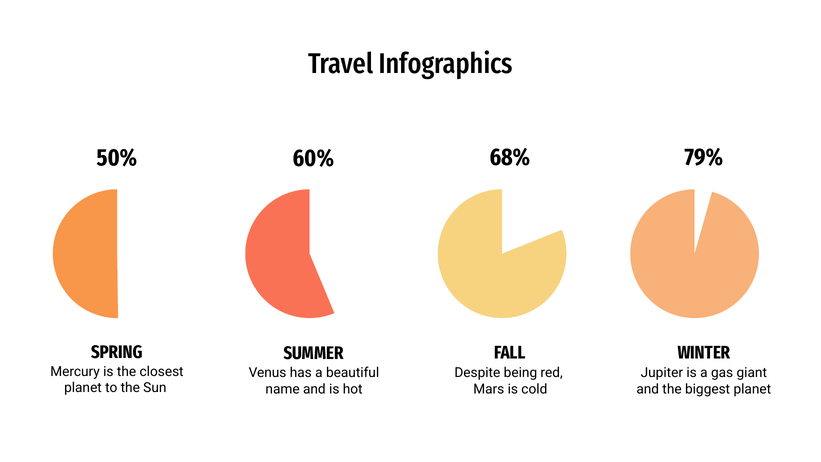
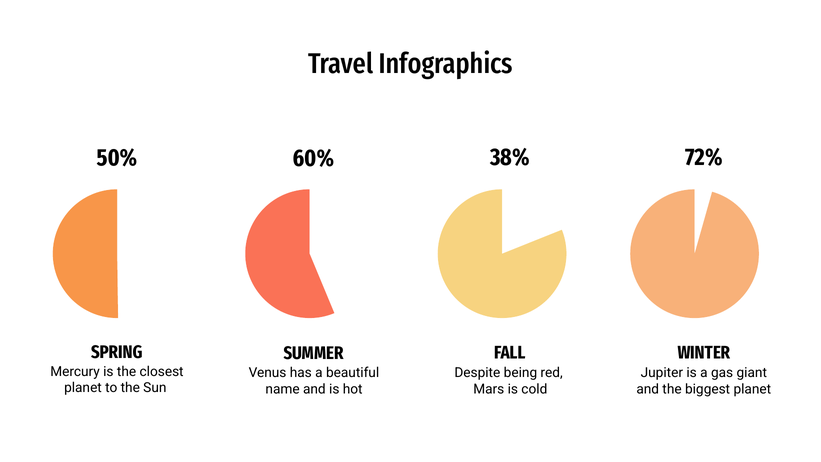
79%: 79% -> 72% (704, 157)
68%: 68% -> 38% (510, 157)
